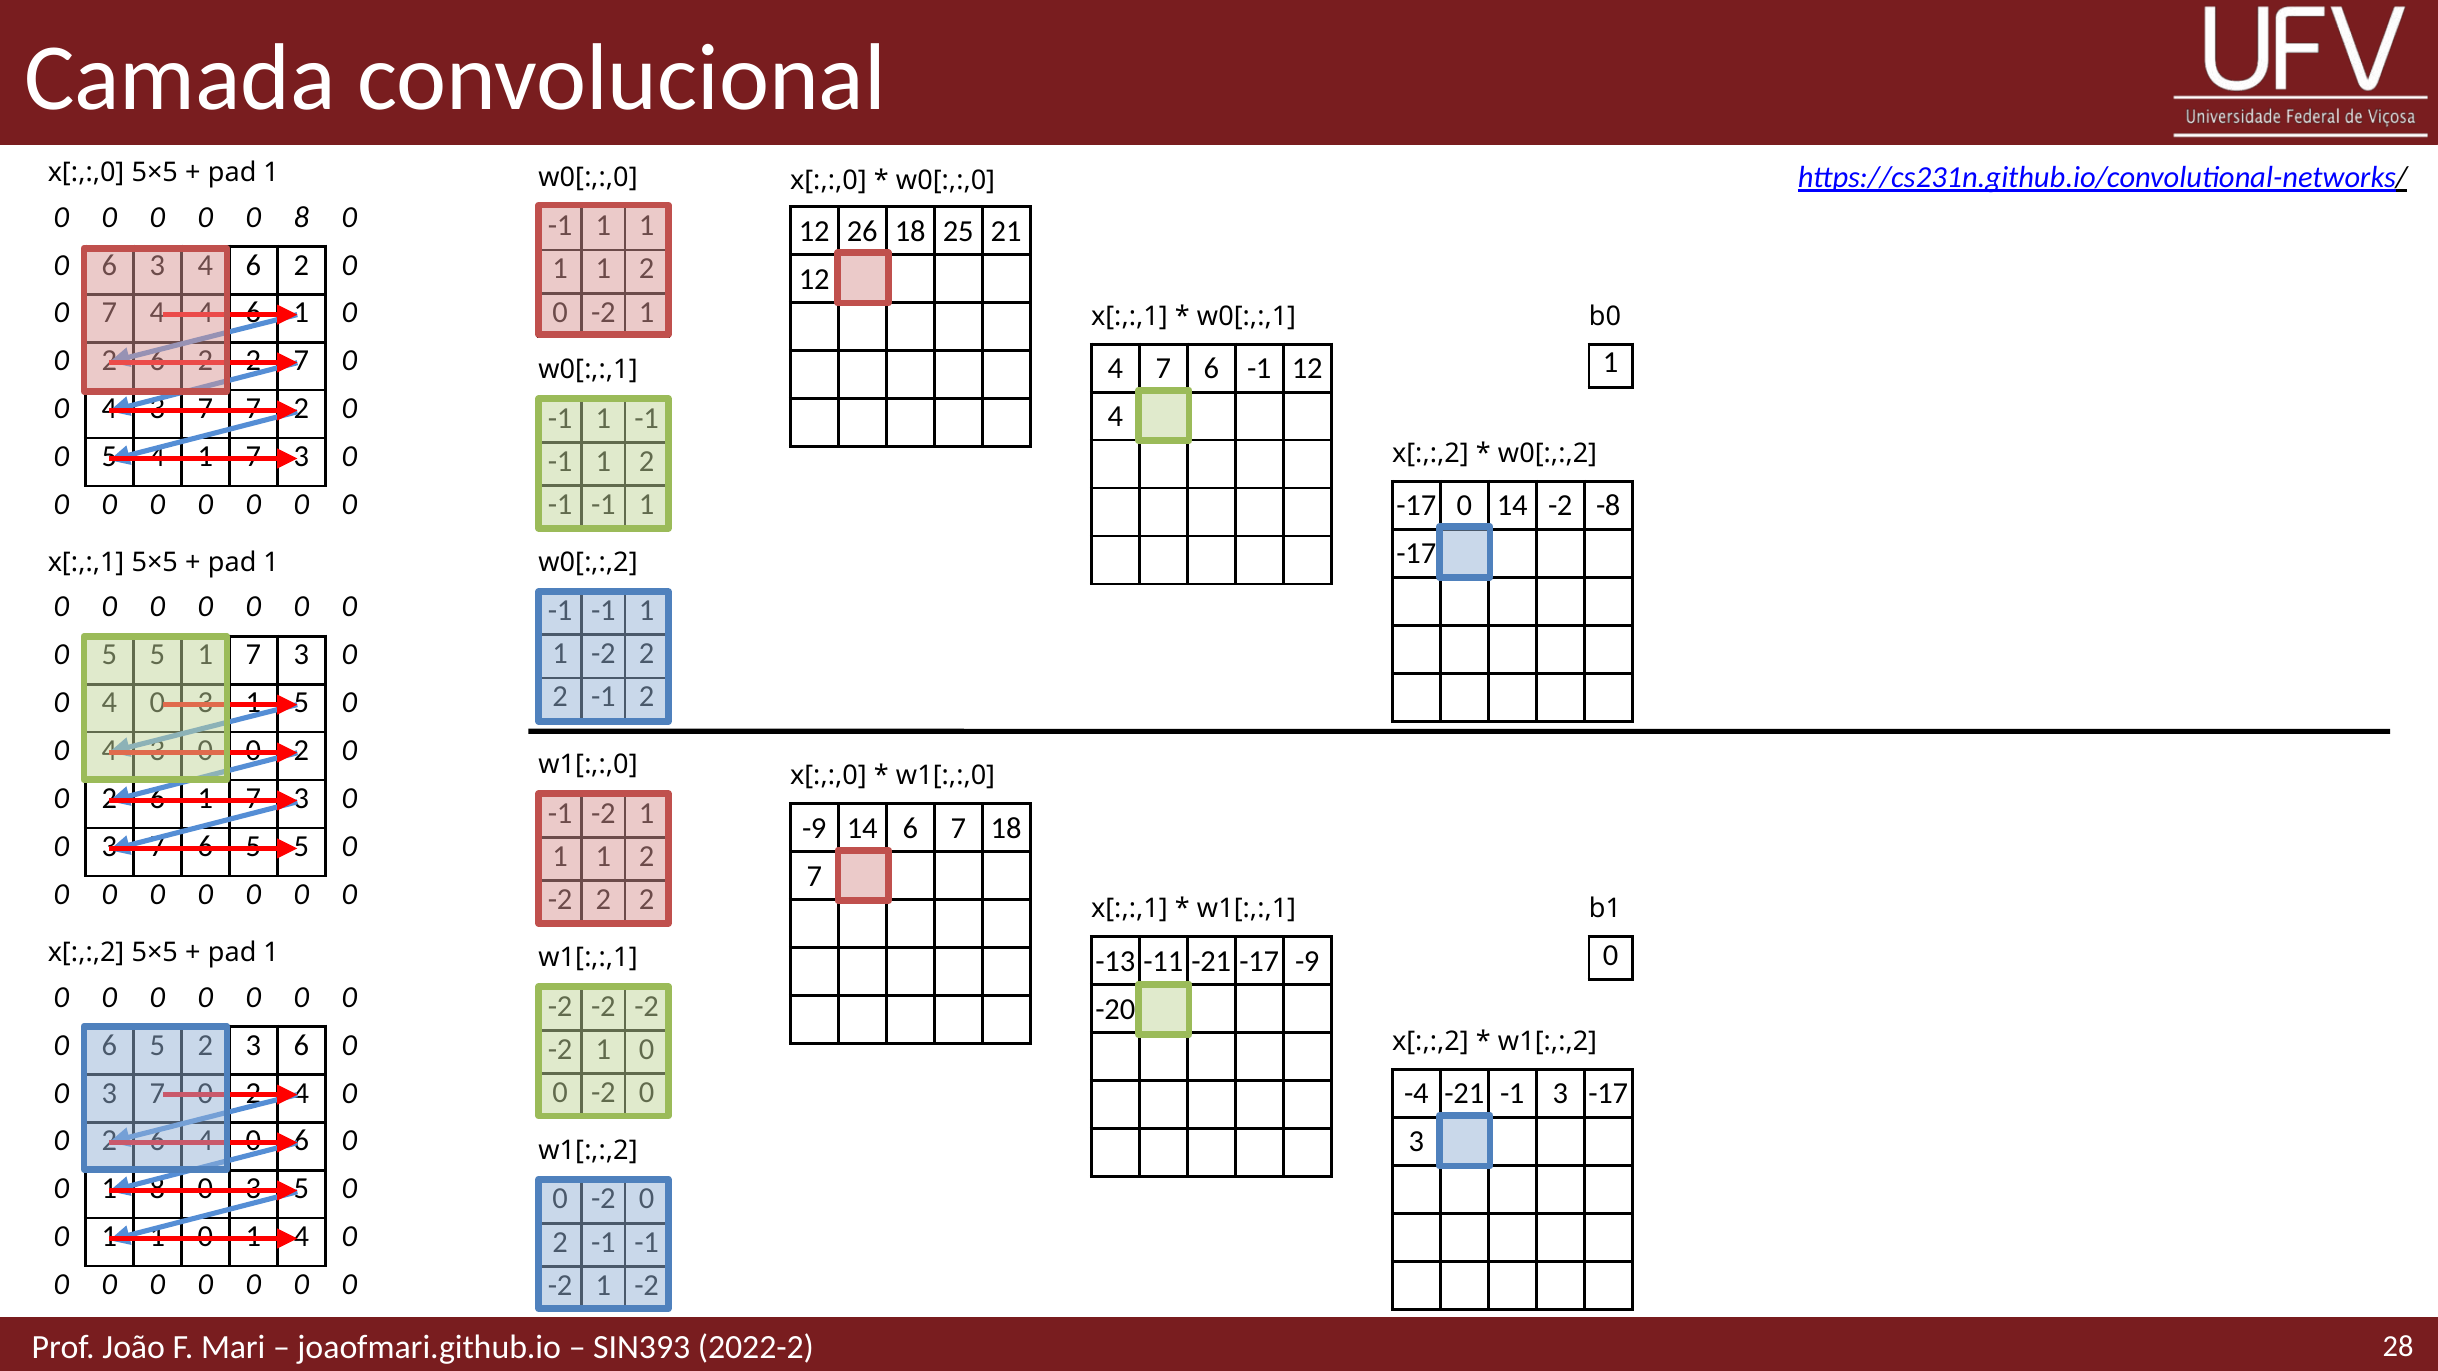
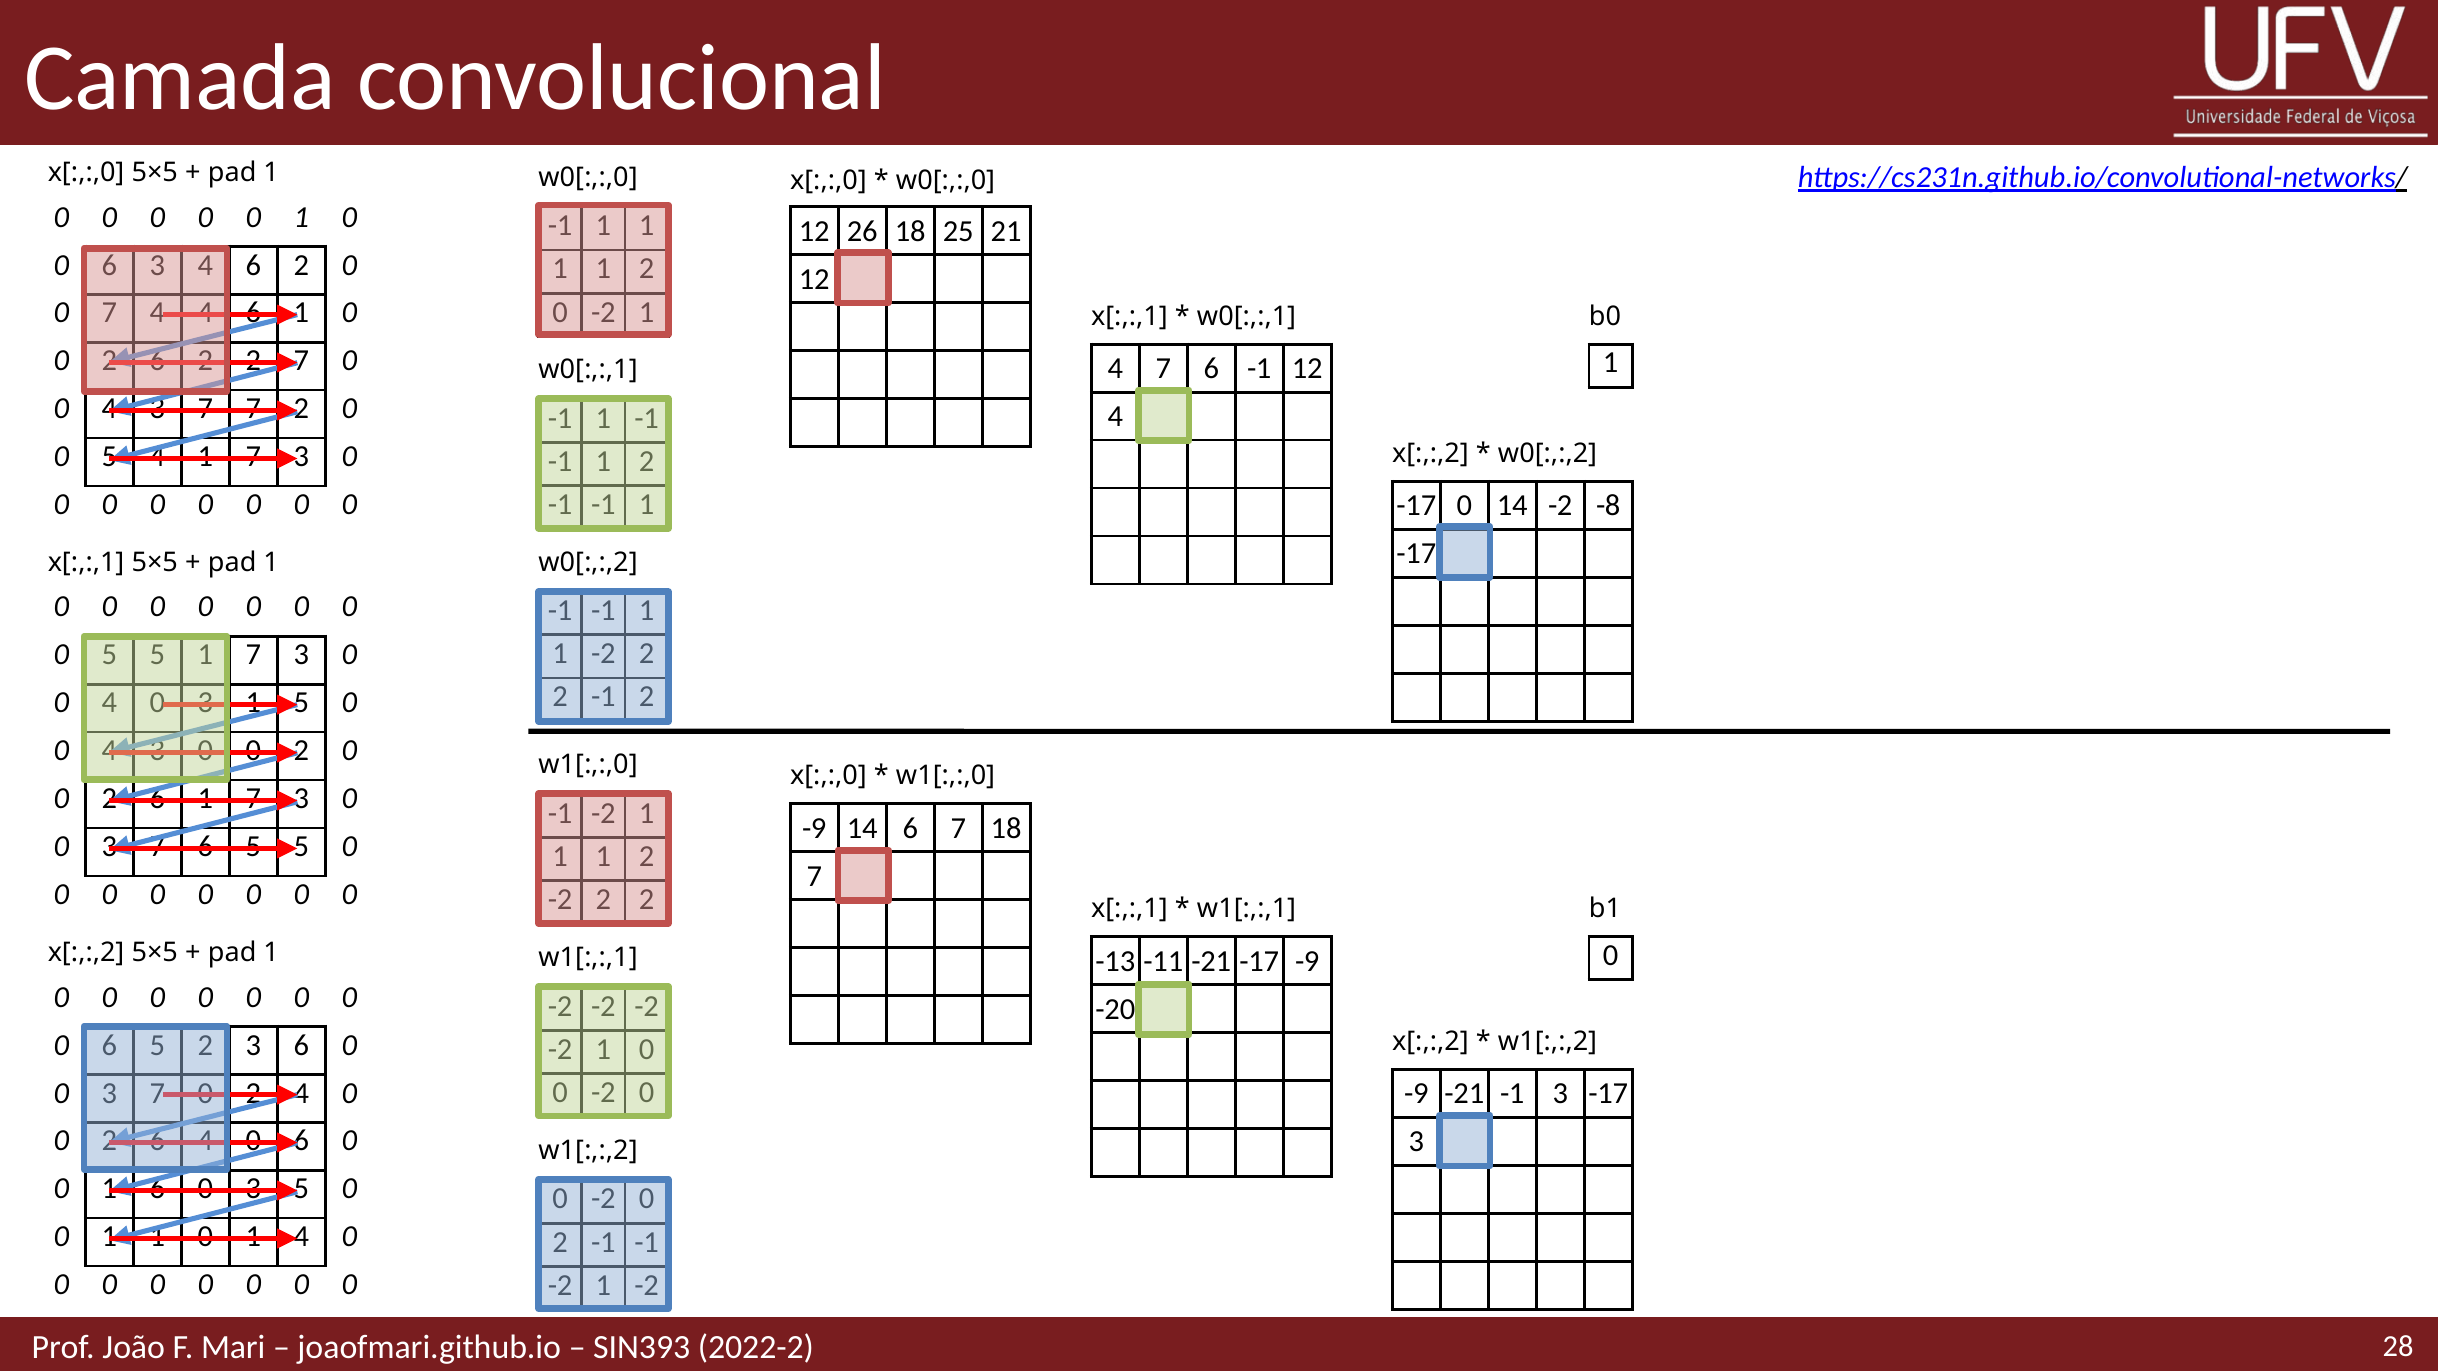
0 0 0 8: 8 -> 1 (301, 217)
-4: -4 -> -9 (1416, 1094)
8: 8 -> 6 (157, 1189)
